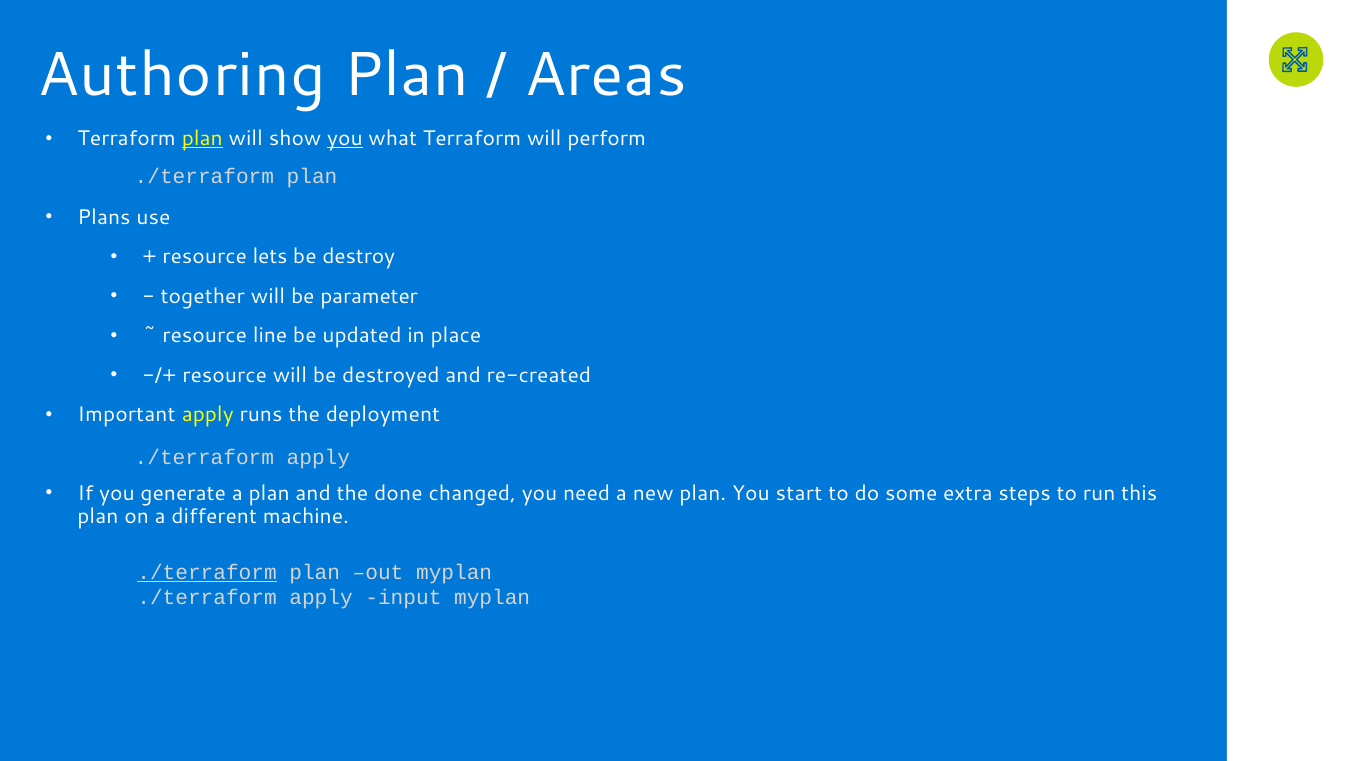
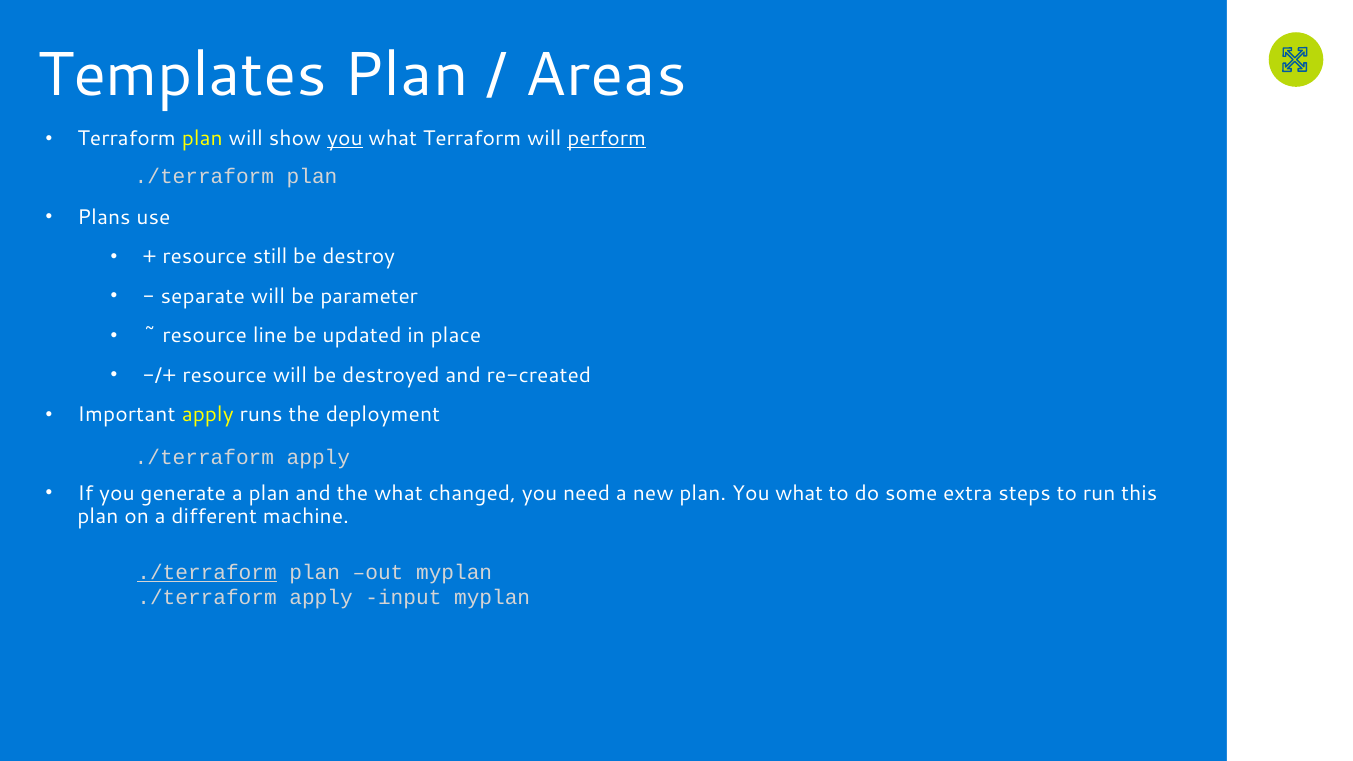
Authoring: Authoring -> Templates (182, 75)
plan underline: present -> none (202, 139)
perform underline: none -> present (607, 139)
lets: lets -> still (270, 257)
together: together -> separate (203, 296)
the done: done -> what (398, 494)
plan You start: start -> what (799, 494)
